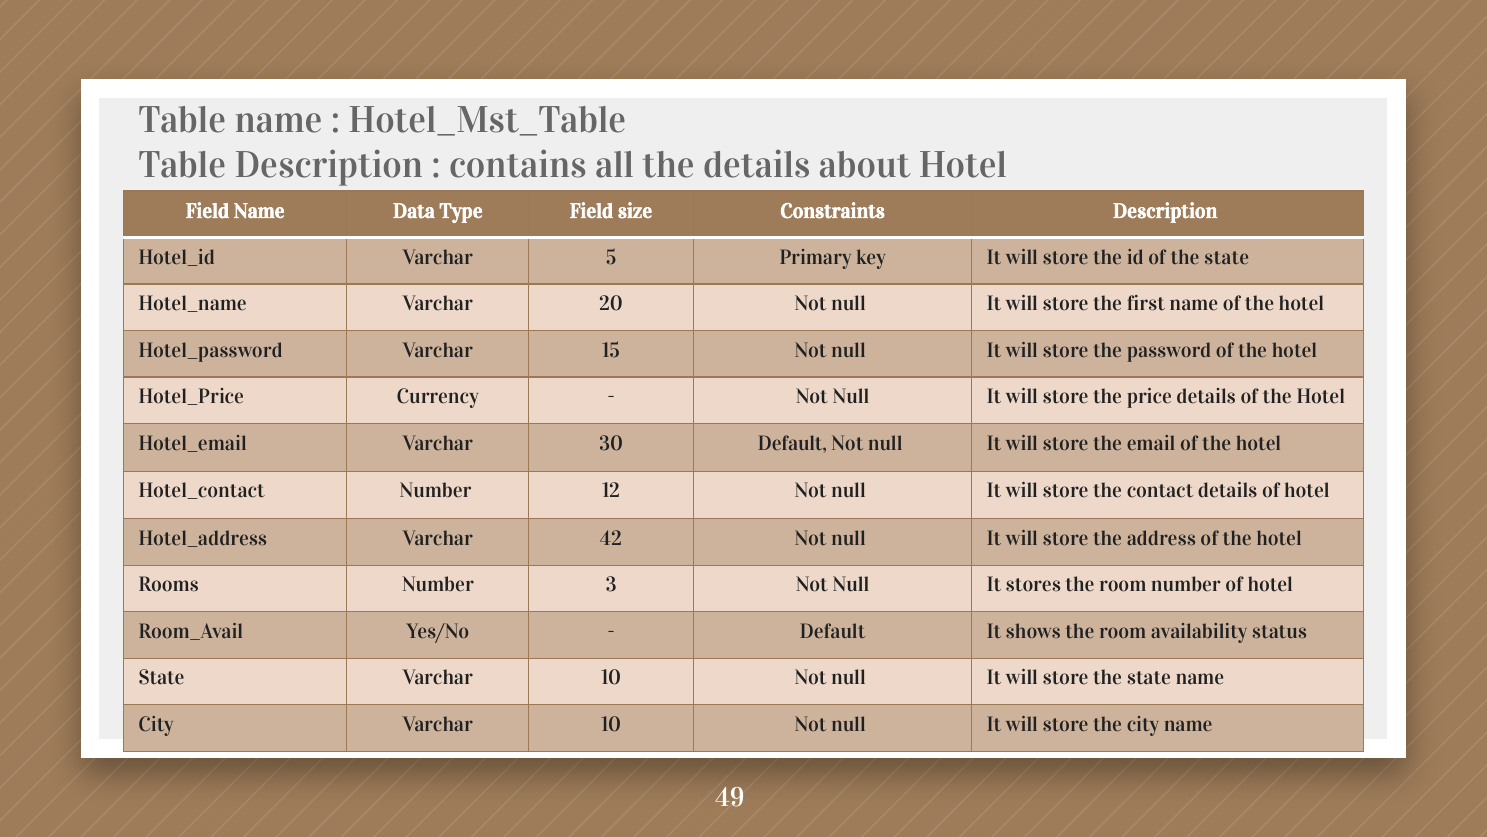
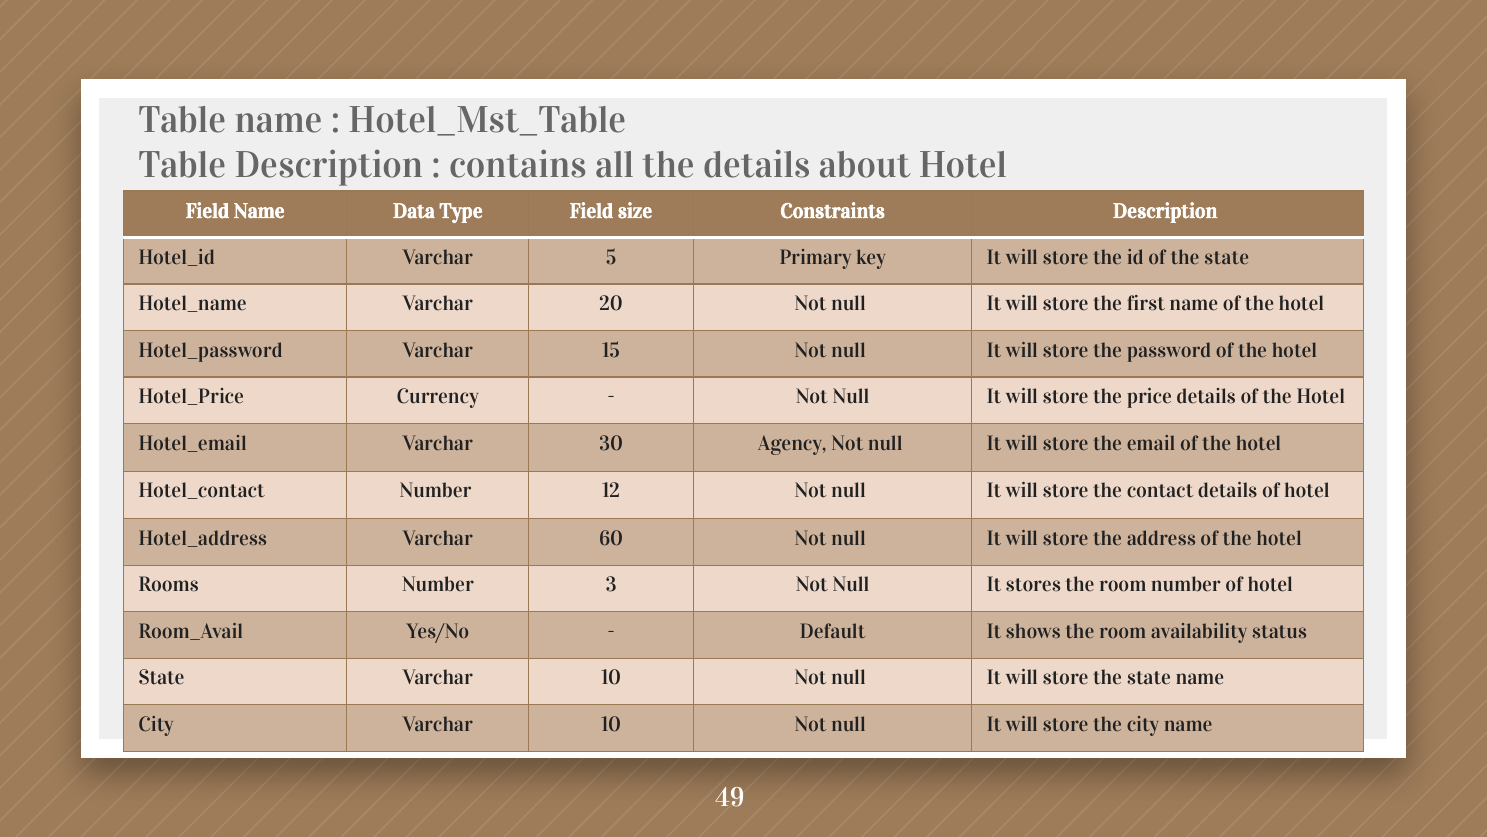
30 Default: Default -> Agency (792, 443)
42: 42 -> 60 (611, 538)
